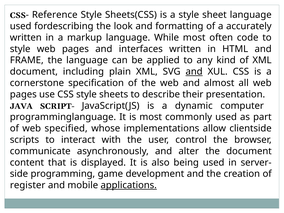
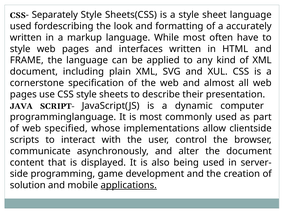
Reference: Reference -> Separately (55, 15)
code: code -> have (248, 38)
and underline: present -> none (194, 72)
register: register -> solution (28, 185)
